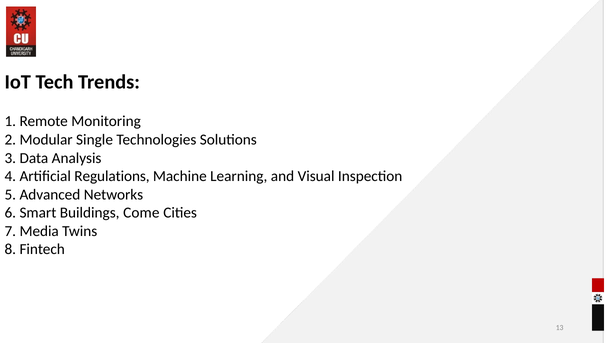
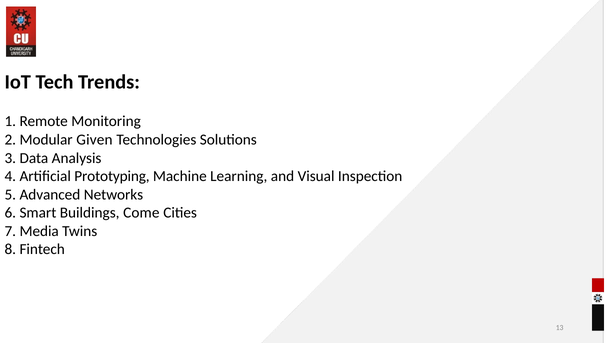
Single: Single -> Given (94, 140)
Regulations: Regulations -> Prototyping (112, 176)
